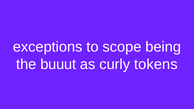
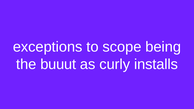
tokens: tokens -> installs (156, 64)
